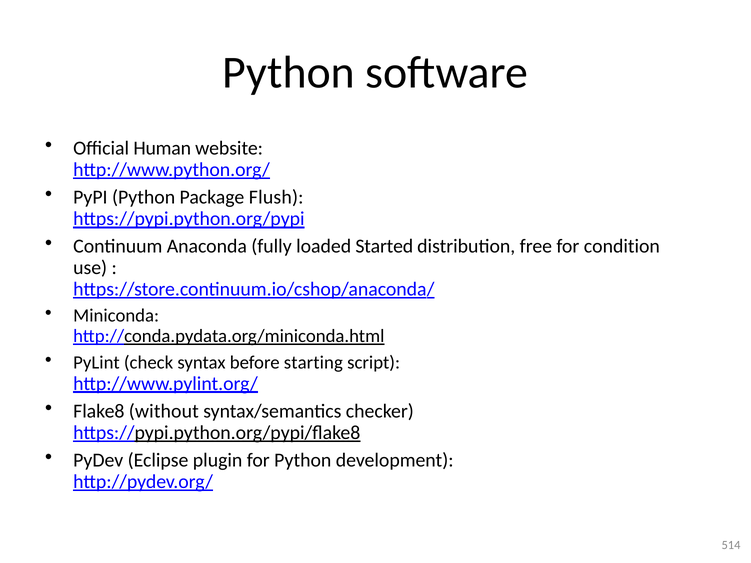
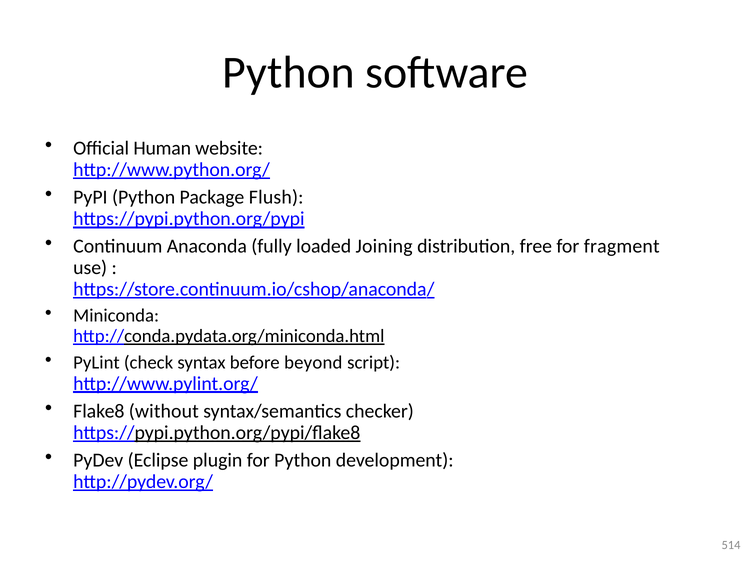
Started: Started -> Joining (384, 247)
condition: condition -> fragment (622, 247)
starting: starting -> beyond (313, 363)
